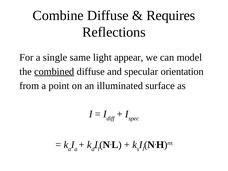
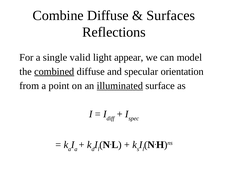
Requires: Requires -> Surfaces (171, 15)
same: same -> valid (80, 57)
illuminated underline: none -> present (120, 86)
